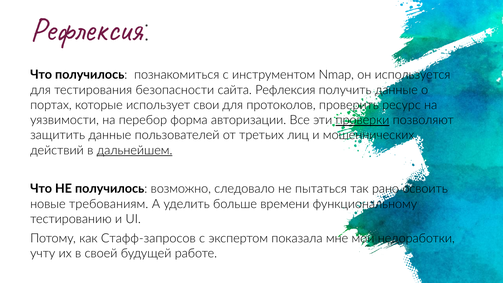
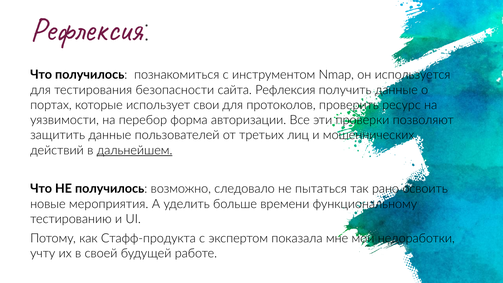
проверки underline: present -> none (362, 120)
требованиям: требованиям -> мероприятия (109, 204)
Стафф-запросов: Стафф-запросов -> Стафф-продукта (148, 238)
